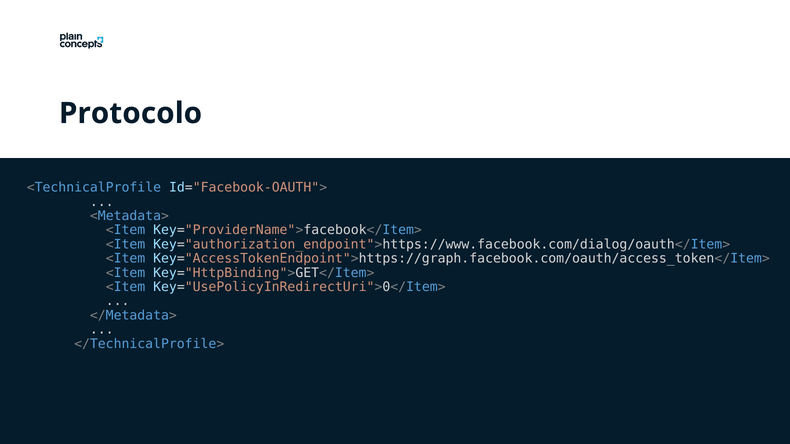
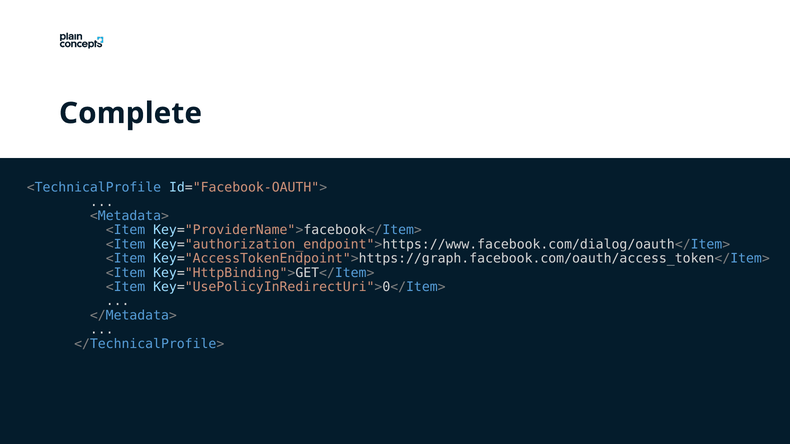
Protocolo: Protocolo -> Complete (131, 113)
